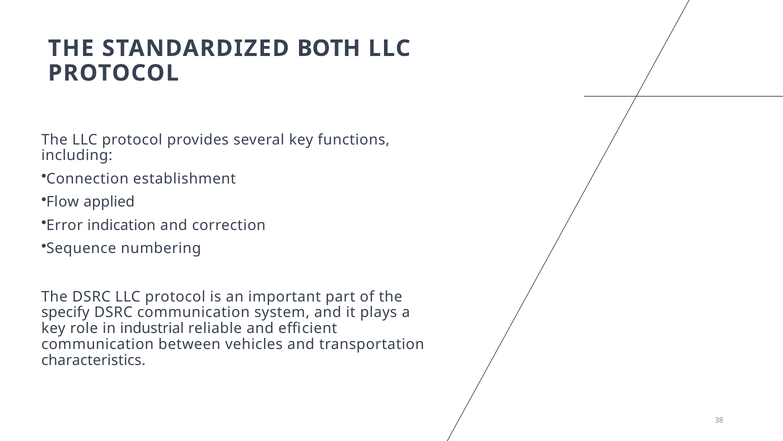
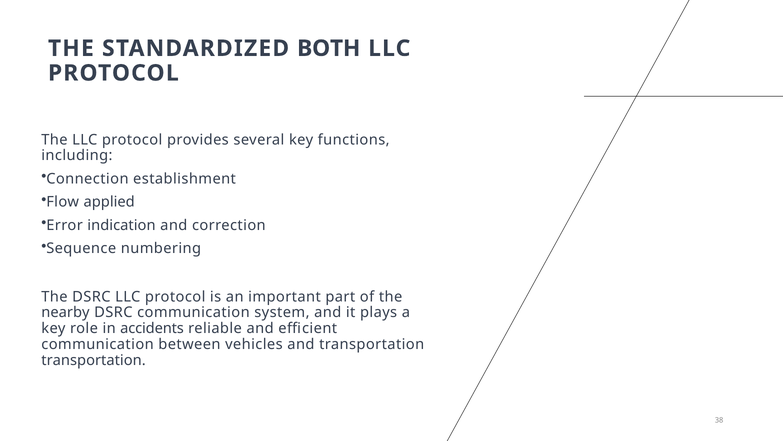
specify: specify -> nearby (65, 312)
industrial: industrial -> accidents (152, 328)
characteristics: characteristics -> transportation (94, 360)
